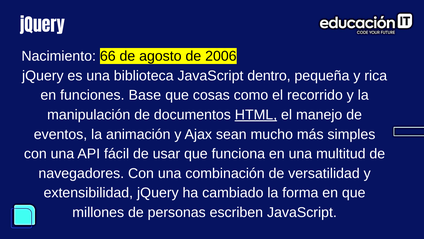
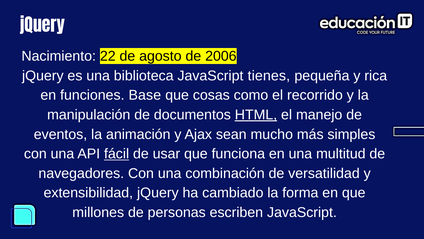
66: 66 -> 22 (108, 56)
dentro: dentro -> tienes (269, 76)
fácil underline: none -> present (117, 154)
